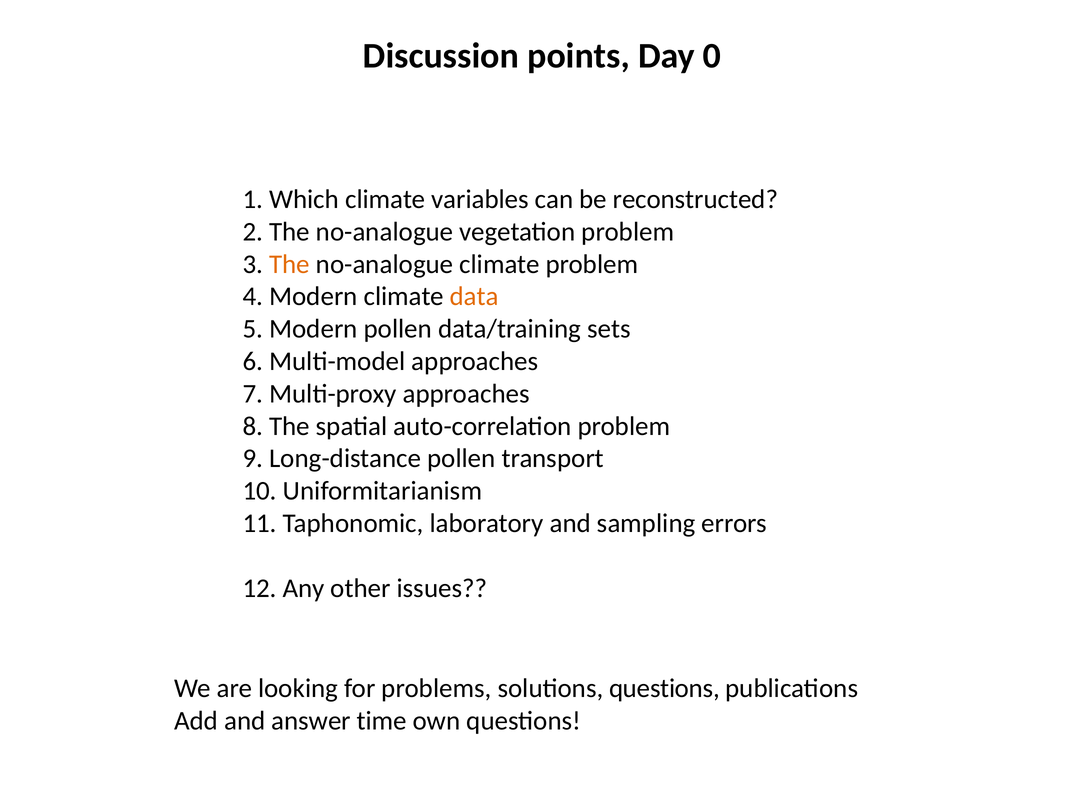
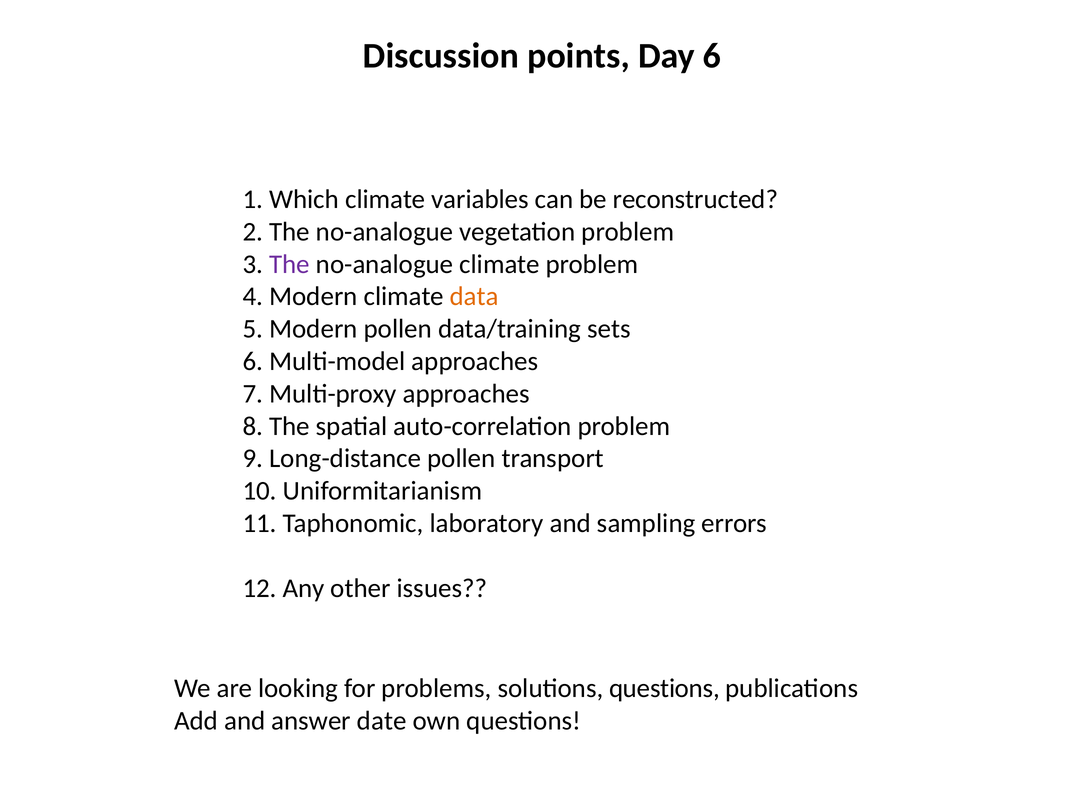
Day 0: 0 -> 6 (712, 56)
The colour: orange -> purple (289, 264)
time: time -> date (382, 721)
